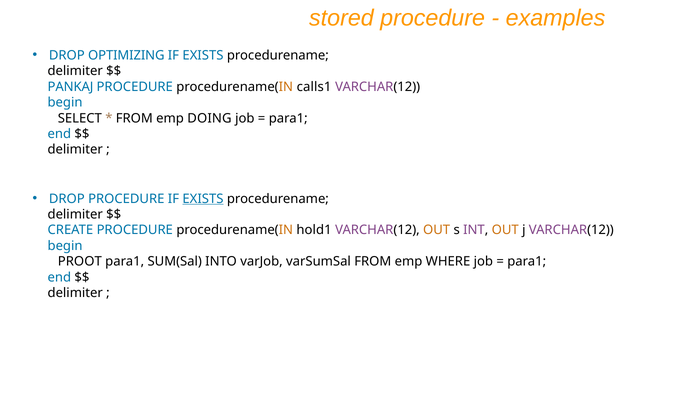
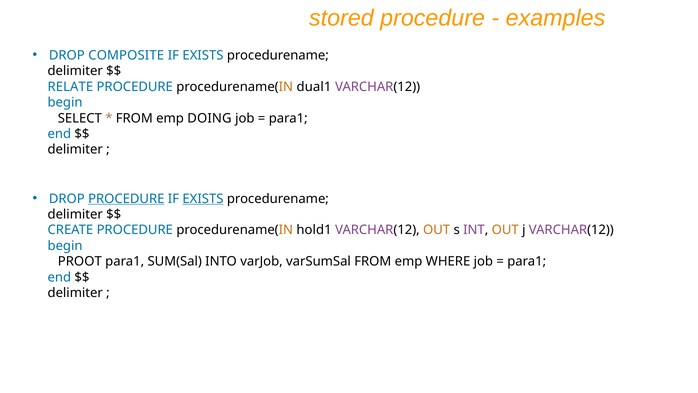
OPTIMIZING: OPTIMIZING -> COMPOSITE (126, 55)
PANKAJ: PANKAJ -> RELATE (70, 87)
calls1: calls1 -> dual1 (314, 87)
PROCEDURE underline: none -> present (126, 199)
